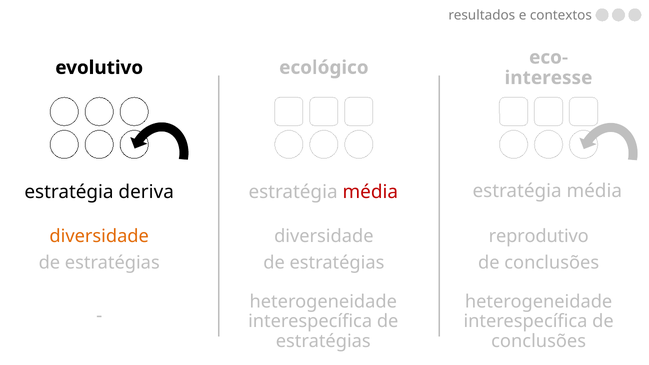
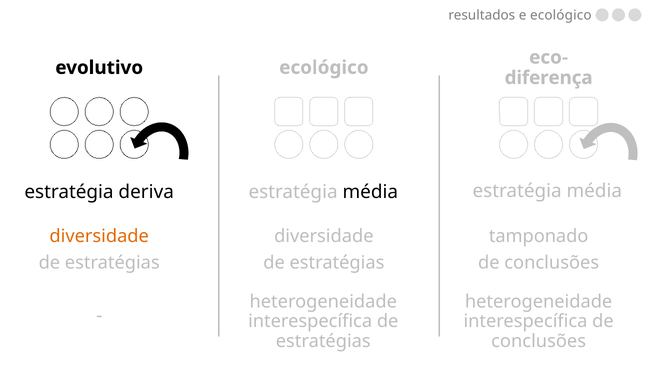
e contextos: contextos -> ecológico (561, 15)
interesse: interesse -> diferença (549, 78)
média colour: red -> black (370, 192)
reprodutivo: reprodutivo -> tamponado (539, 236)
